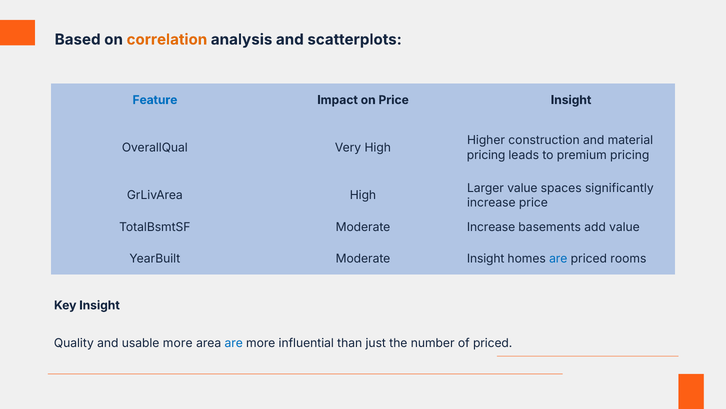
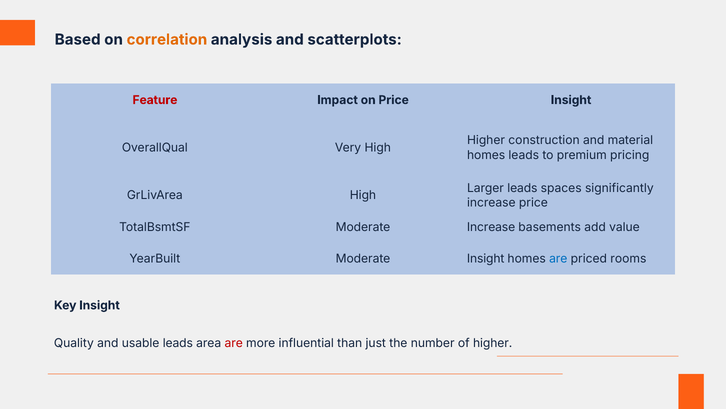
Feature colour: blue -> red (155, 100)
pricing: pricing -> homes (486, 155)
Larger value: value -> leads (522, 188)
usable more: more -> leads (178, 343)
are colour: blue -> red (234, 343)
of priced: priced -> higher (493, 343)
